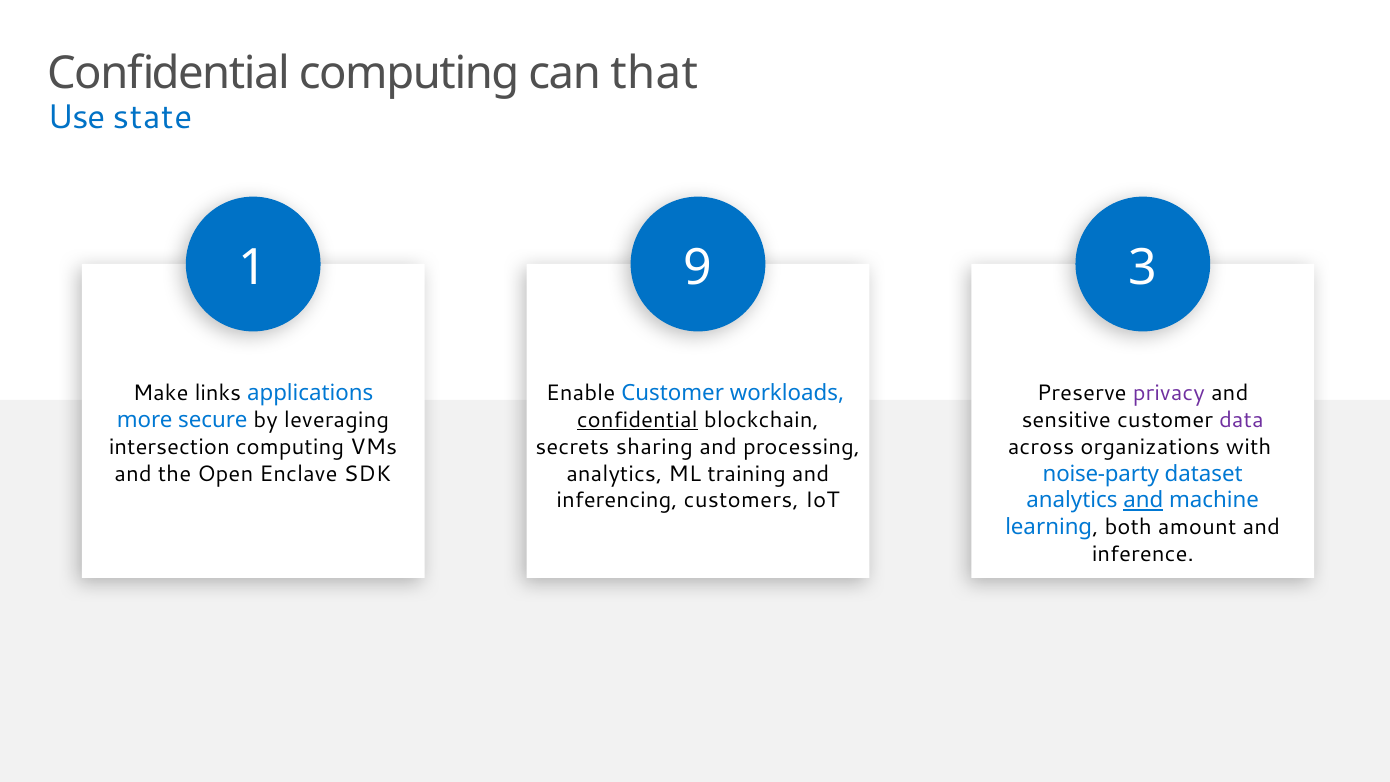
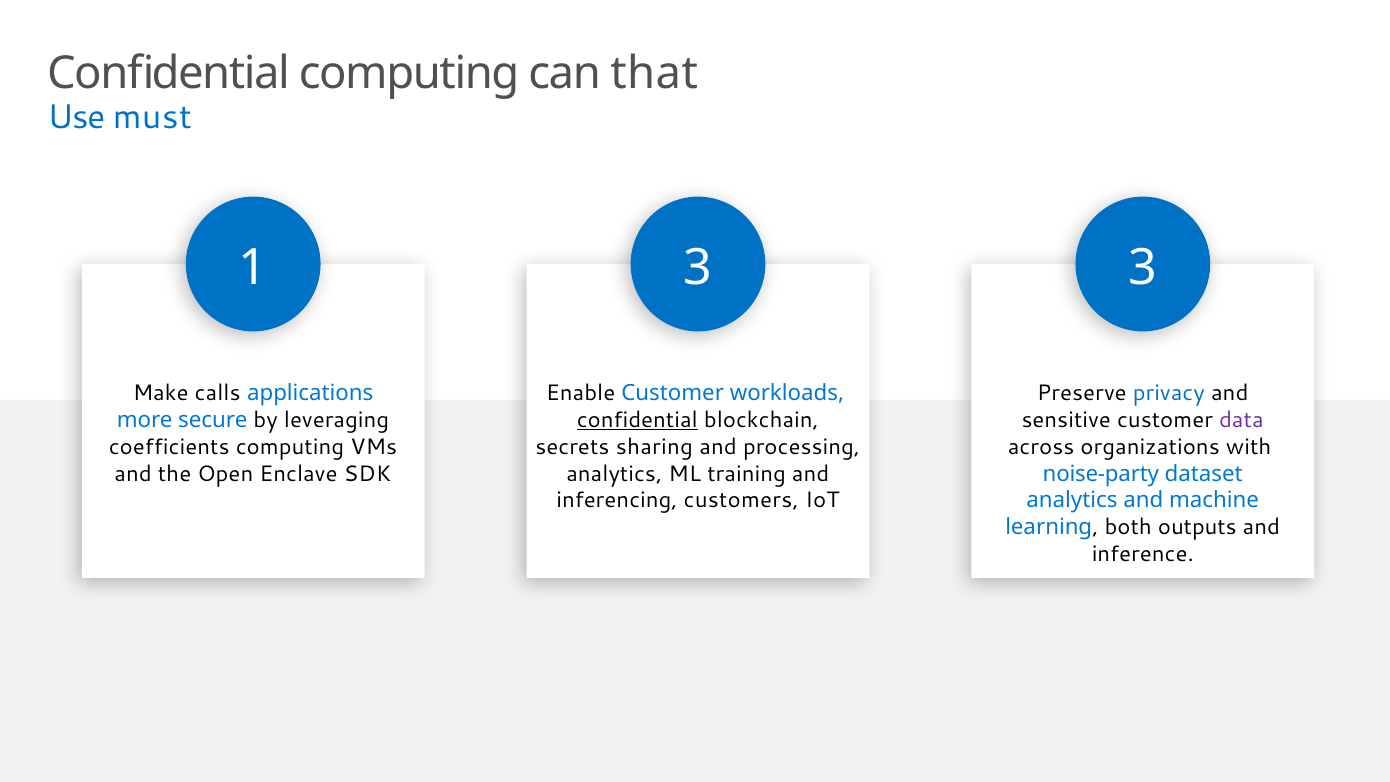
state: state -> must (152, 117)
1 9: 9 -> 3 (698, 267)
links: links -> calls (218, 393)
privacy colour: purple -> blue (1169, 393)
intersection: intersection -> coefficients (169, 447)
and underline: present -> none (1143, 500)
amount: amount -> outputs (1197, 527)
